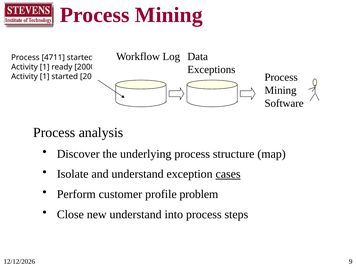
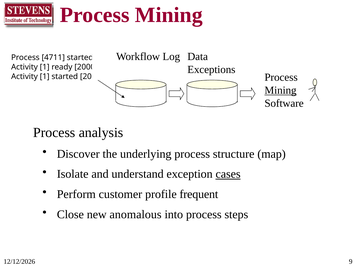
Mining underline: none -> present (281, 90)
problem: problem -> frequent (199, 194)
new understand: understand -> anomalous (136, 214)
